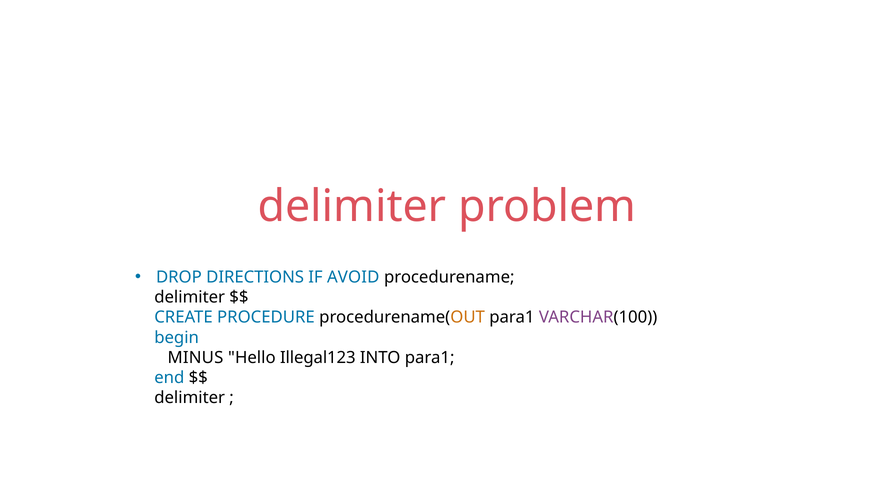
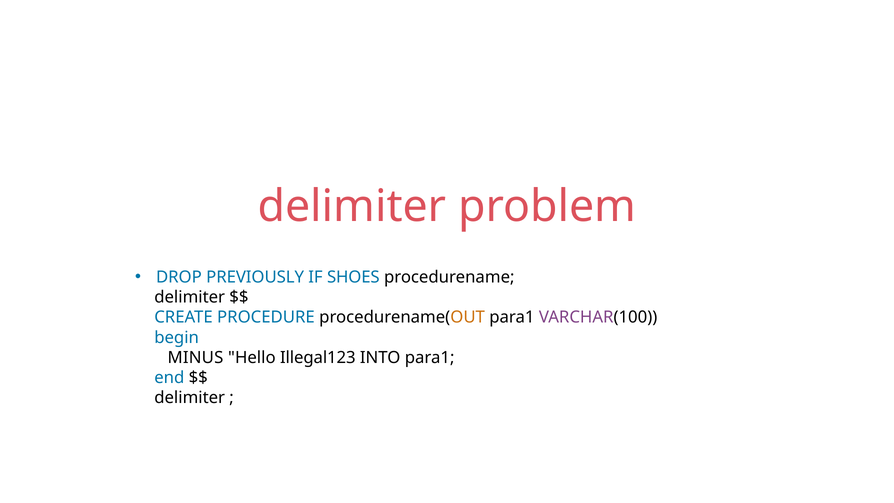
DIRECTIONS: DIRECTIONS -> PREVIOUSLY (255, 277)
AVOID: AVOID -> SHOES (353, 277)
